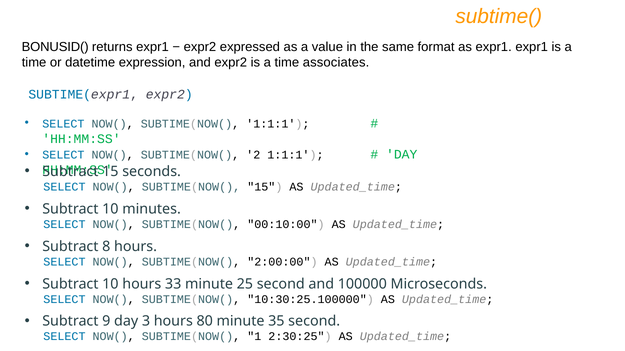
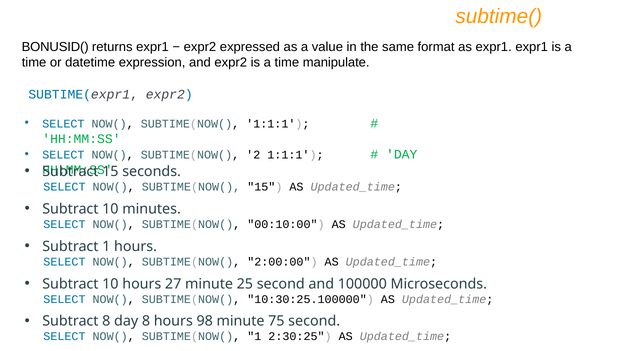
associates: associates -> manipulate (336, 63)
Subtract 8: 8 -> 1 (106, 247)
33: 33 -> 27 (173, 284)
Subtract 9: 9 -> 8 (106, 322)
day 3: 3 -> 8 (146, 322)
80: 80 -> 98 (205, 322)
35: 35 -> 75 (276, 322)
